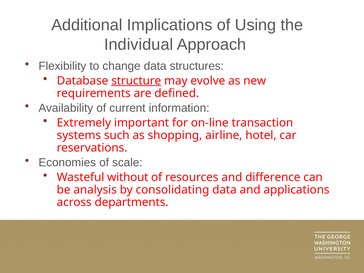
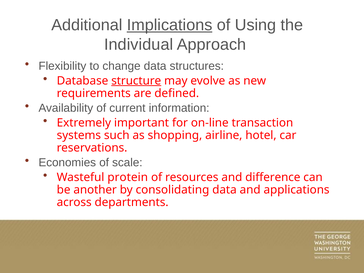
Implications underline: none -> present (170, 25)
without: without -> protein (128, 177)
analysis: analysis -> another (95, 190)
